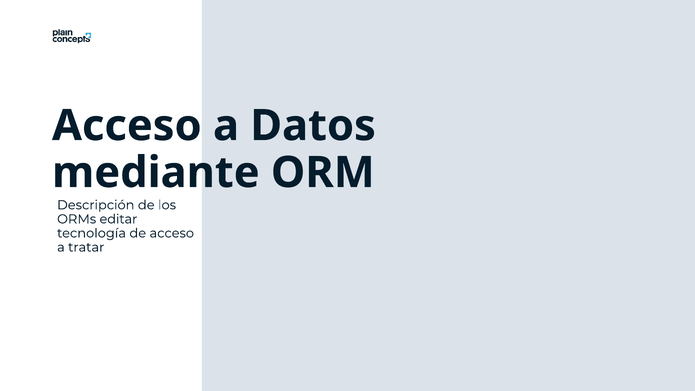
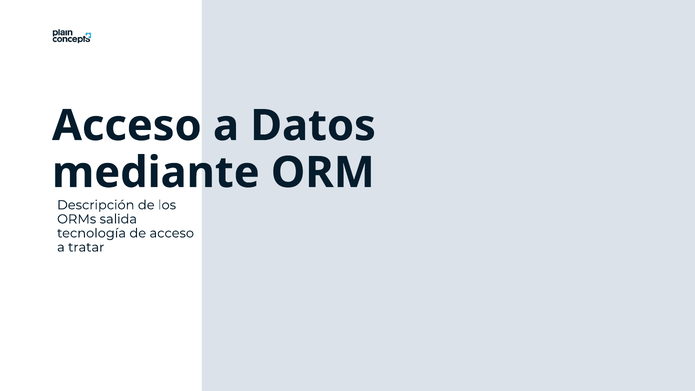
editar: editar -> salida (118, 219)
